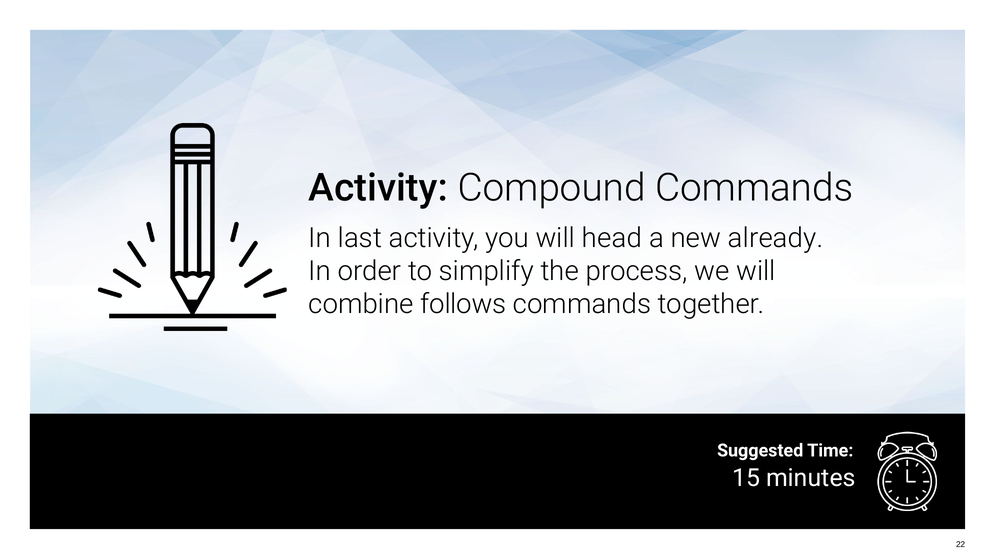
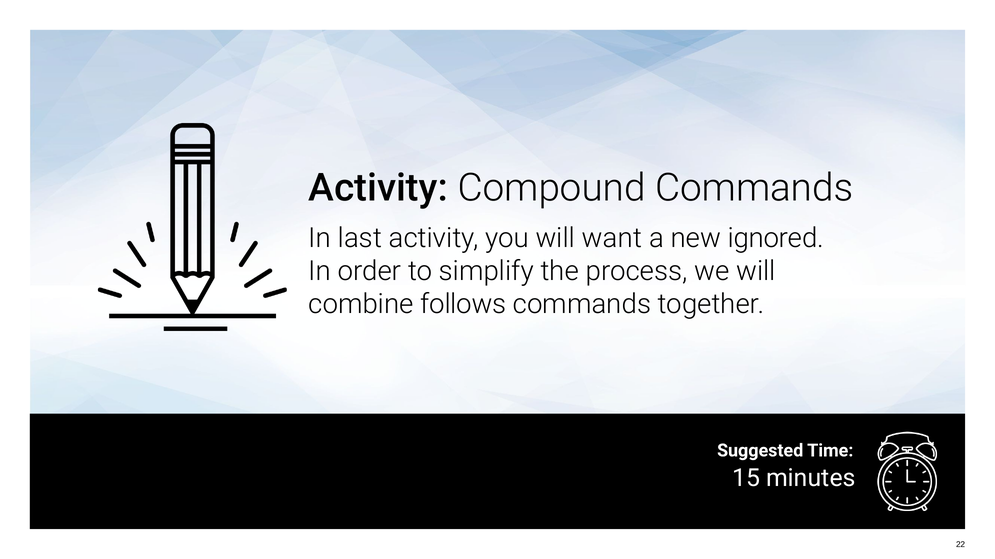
head: head -> want (612, 238)
already: already -> ignored (776, 238)
